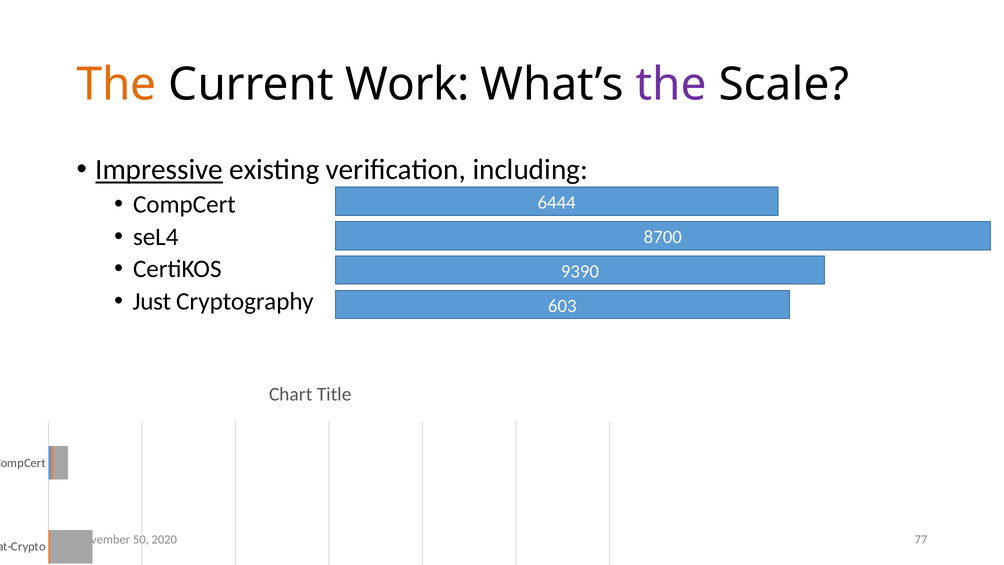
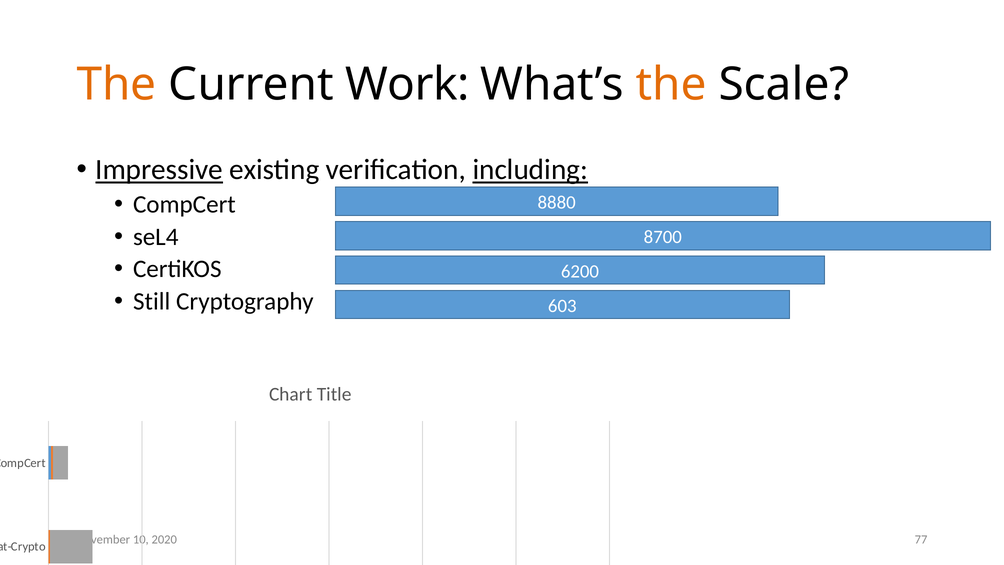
the colour: purple -> orange (671, 84)
including underline: none -> present (530, 170)
6444: 6444 -> 8880 (557, 202)
9390: 9390 -> 6200 (580, 271)
Just: Just -> Still (152, 301)
50: 50 -> 10 (141, 539)
